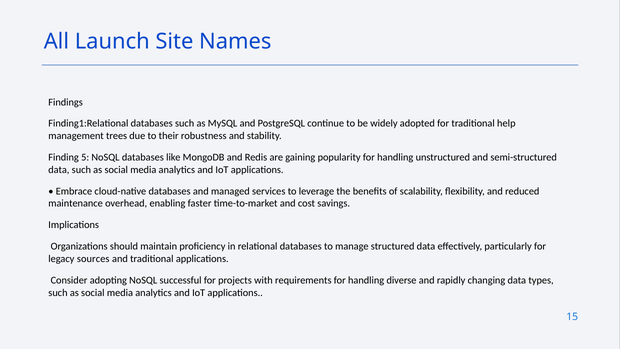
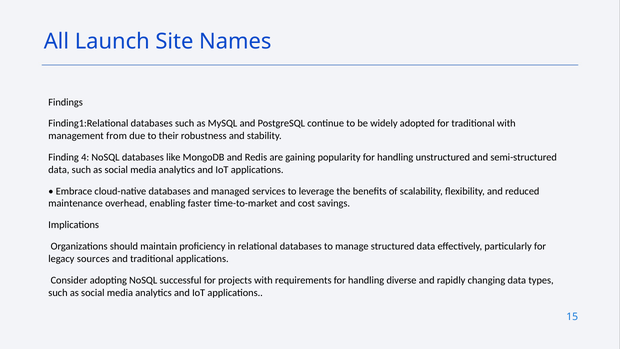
traditional help: help -> with (506, 123)
trees: trees -> from (117, 136)
5: 5 -> 4 (85, 157)
